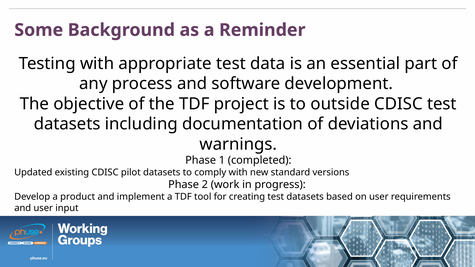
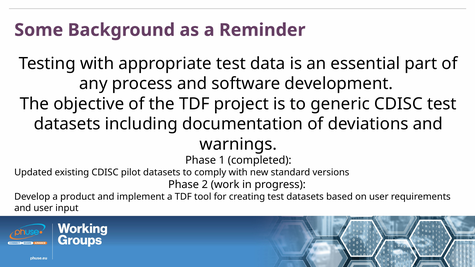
outside: outside -> generic (340, 104)
